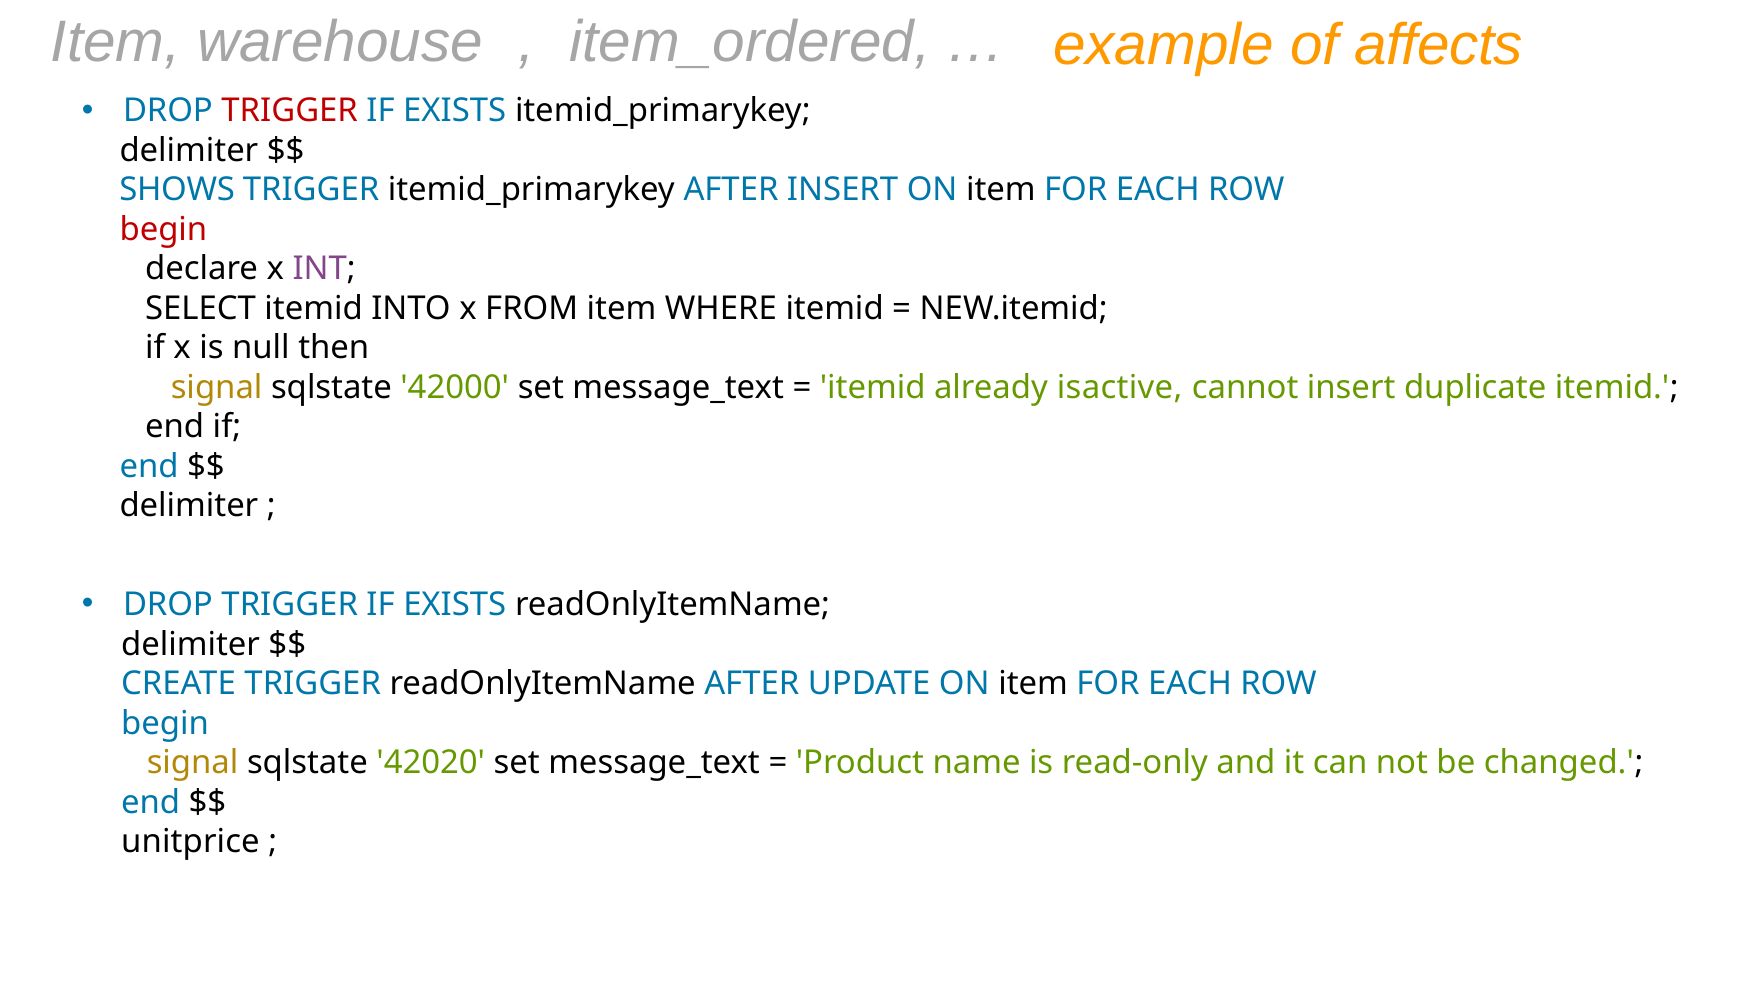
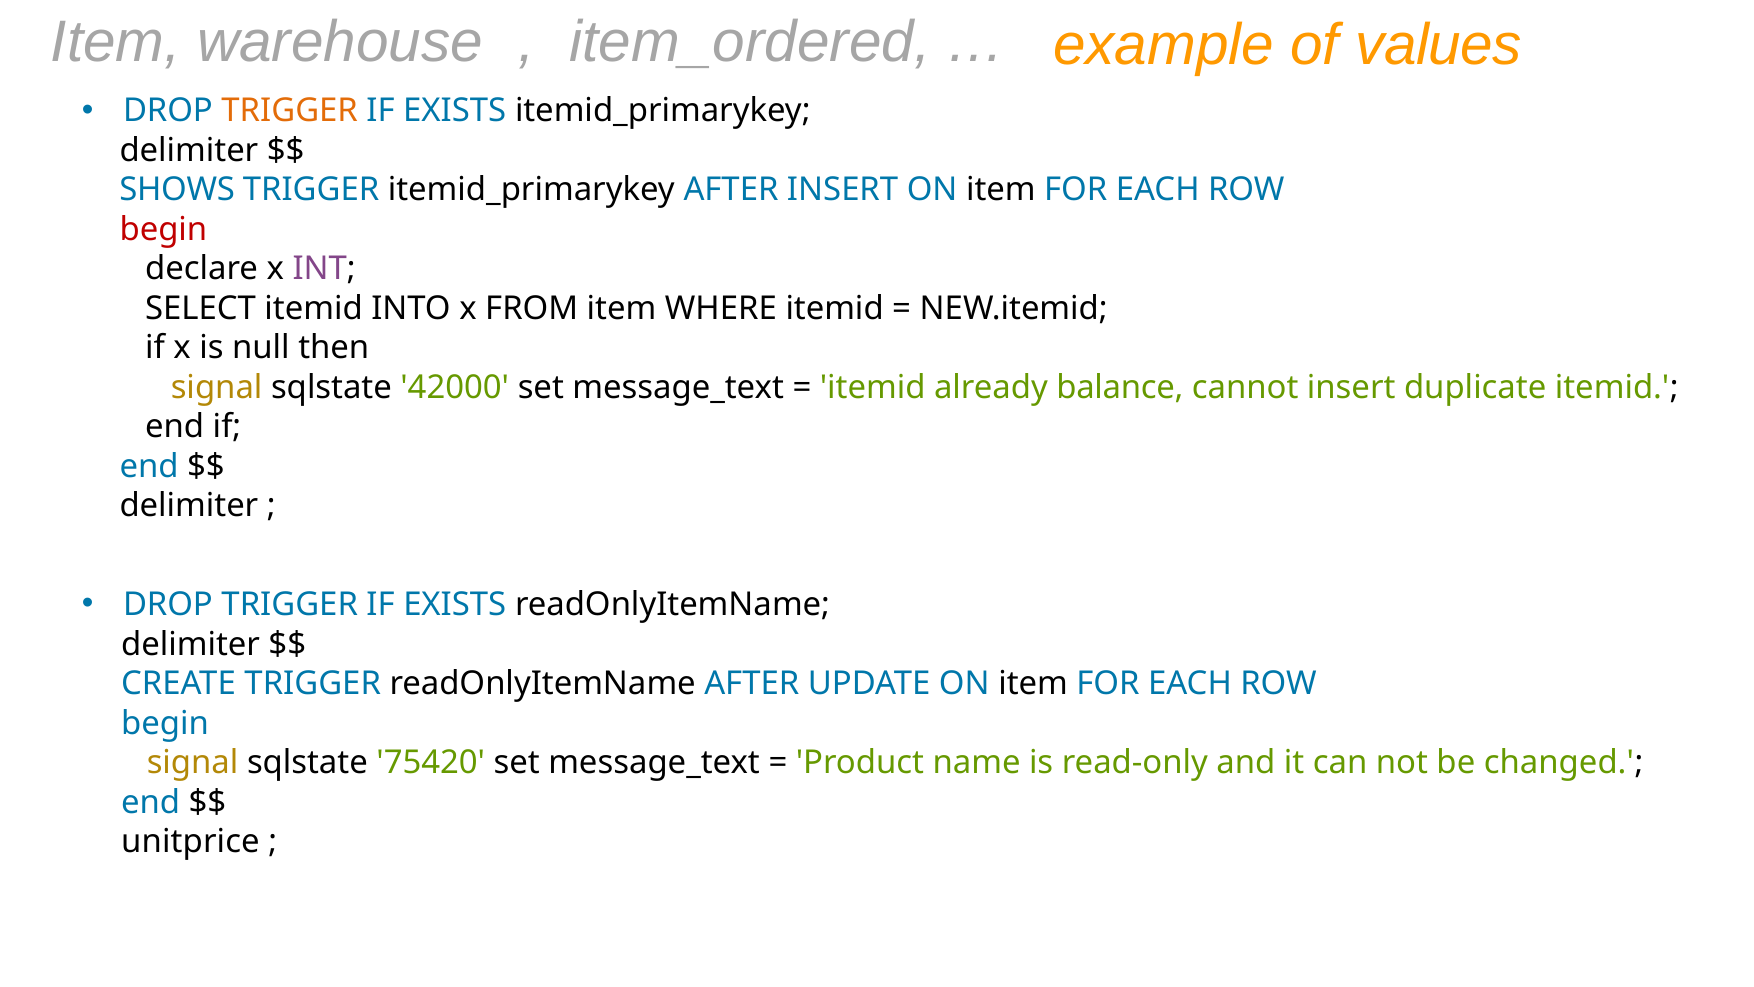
affects: affects -> values (1439, 46)
TRIGGER colour: red -> orange (290, 111)
isactive: isactive -> balance (1120, 387)
42020: 42020 -> 75420 (431, 762)
